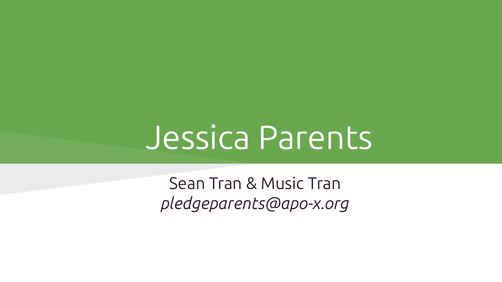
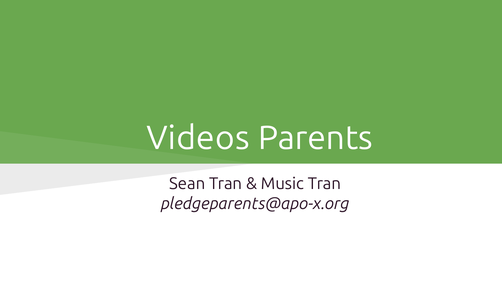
Jessica: Jessica -> Videos (198, 138)
